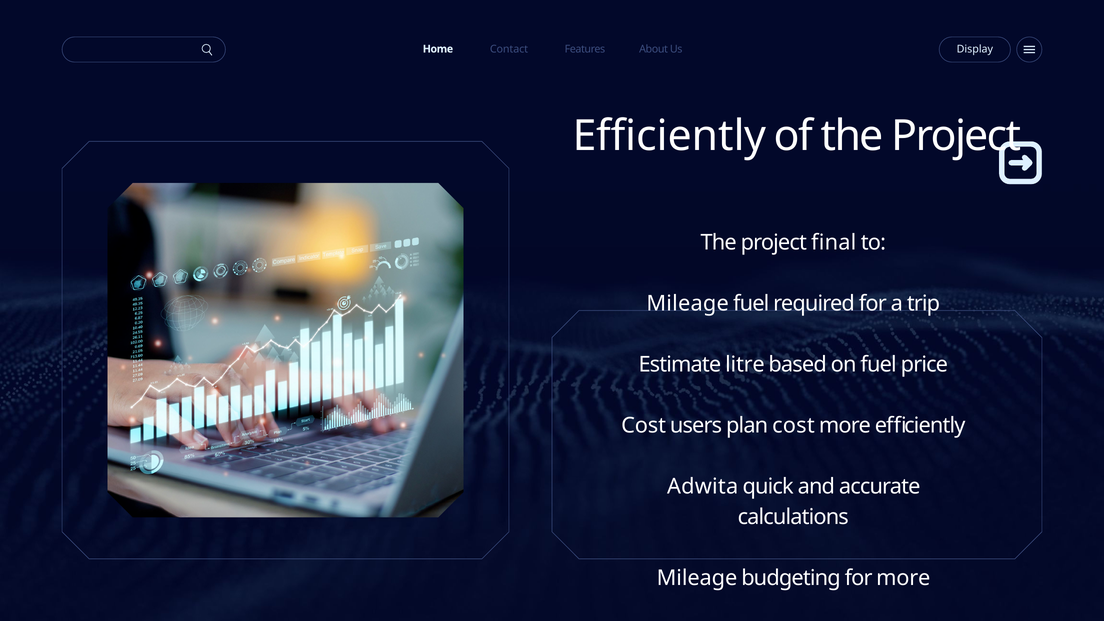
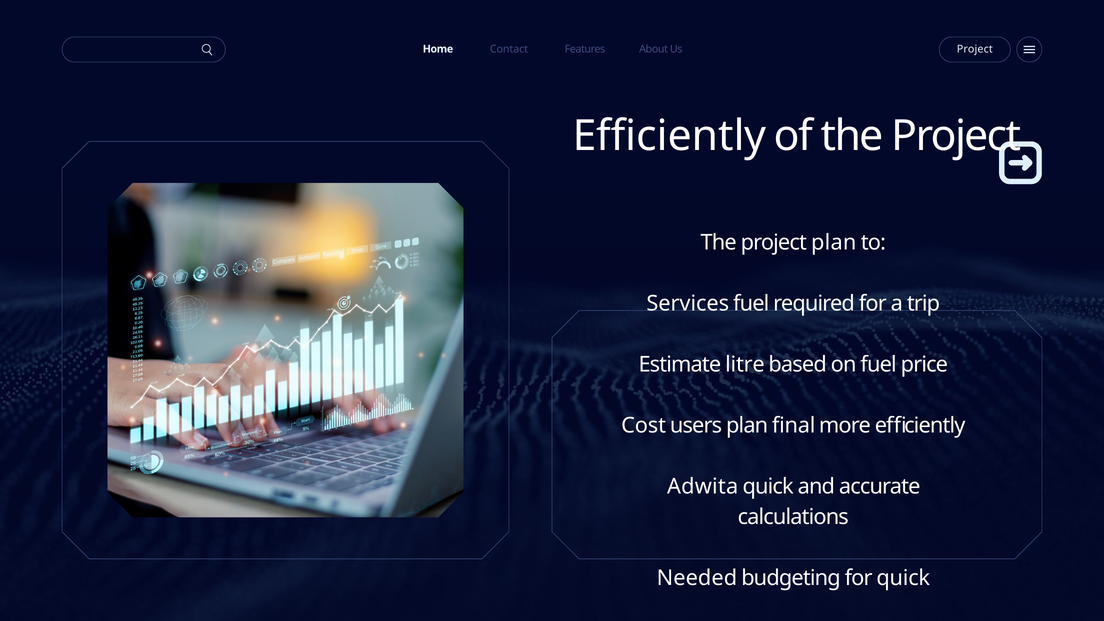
Display: Display -> Project (975, 49)
project final: final -> plan (834, 243)
Mileage: Mileage -> Services (688, 304)
plan cost: cost -> final (794, 426)
Mileage: Mileage -> Needed (697, 578)
for more: more -> quick (903, 578)
